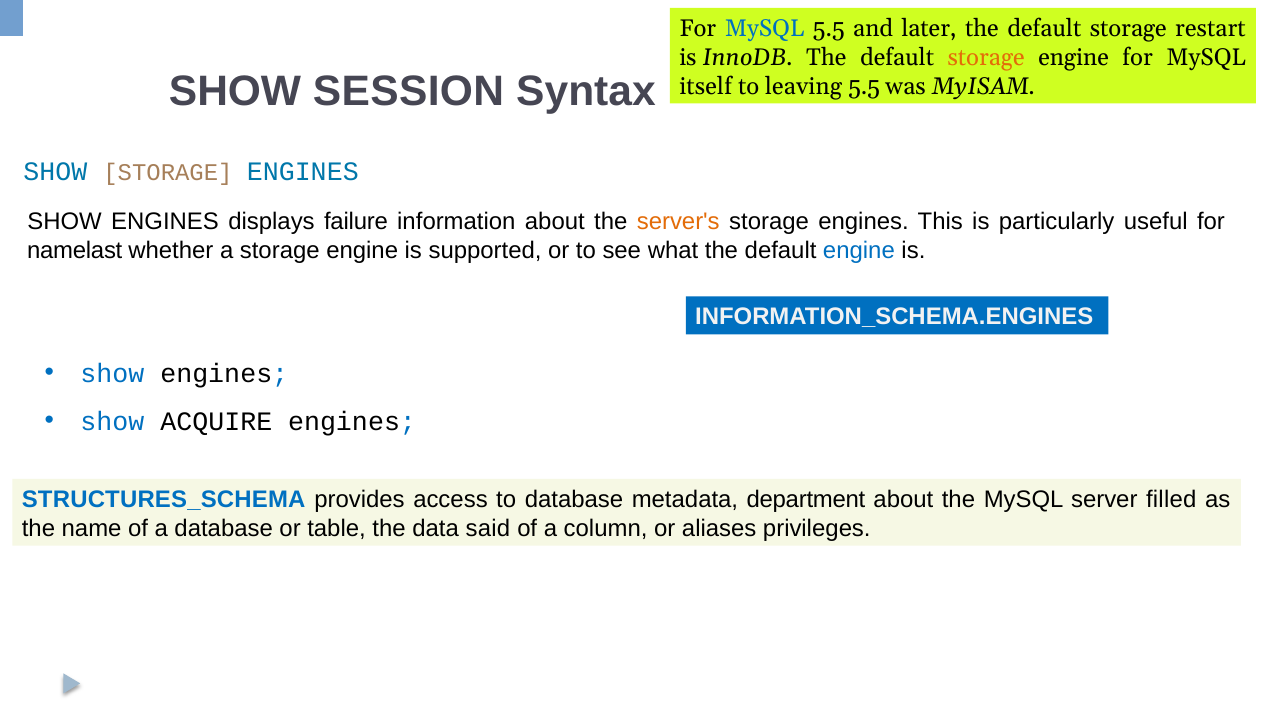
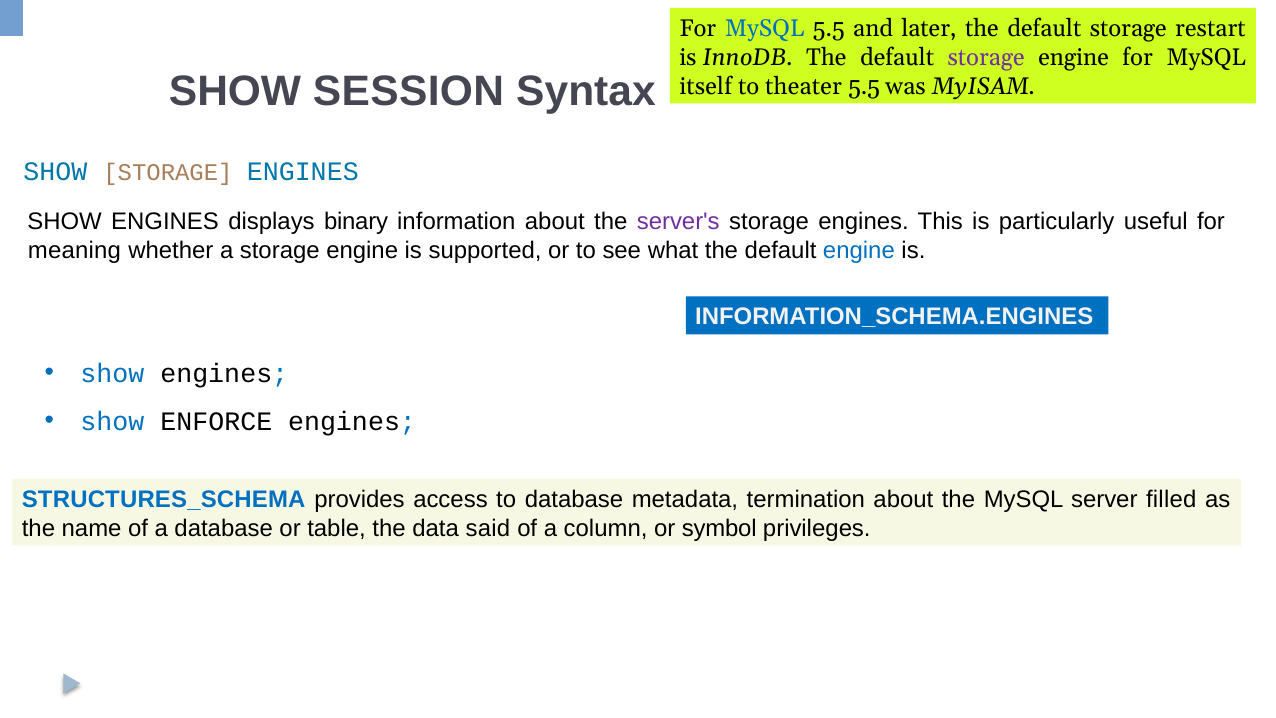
storage colour: orange -> purple (986, 57)
leaving: leaving -> theater (804, 86)
failure: failure -> binary (356, 221)
server's colour: orange -> purple (678, 221)
namelast: namelast -> meaning (74, 250)
ACQUIRE: ACQUIRE -> ENFORCE (216, 421)
department: department -> termination (806, 499)
aliases: aliases -> symbol (719, 528)
